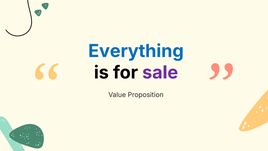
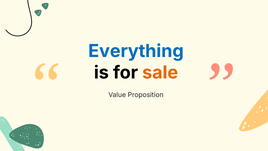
sale colour: purple -> orange (160, 72)
